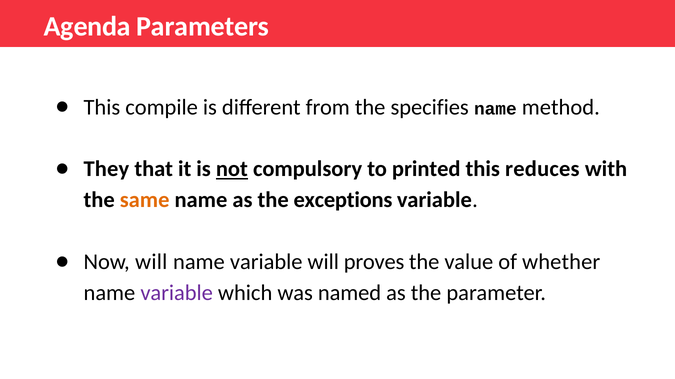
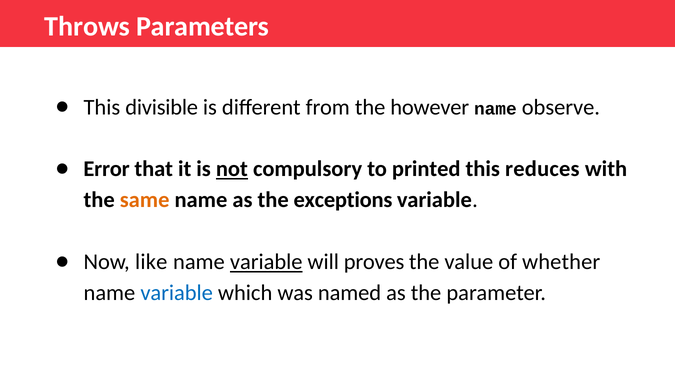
Agenda: Agenda -> Throws (87, 27)
compile: compile -> divisible (162, 107)
specifies: specifies -> however (430, 107)
method: method -> observe (561, 107)
They: They -> Error (107, 169)
Now will: will -> like (151, 262)
variable underline: none -> present (266, 262)
variable colour: purple -> blue (177, 294)
